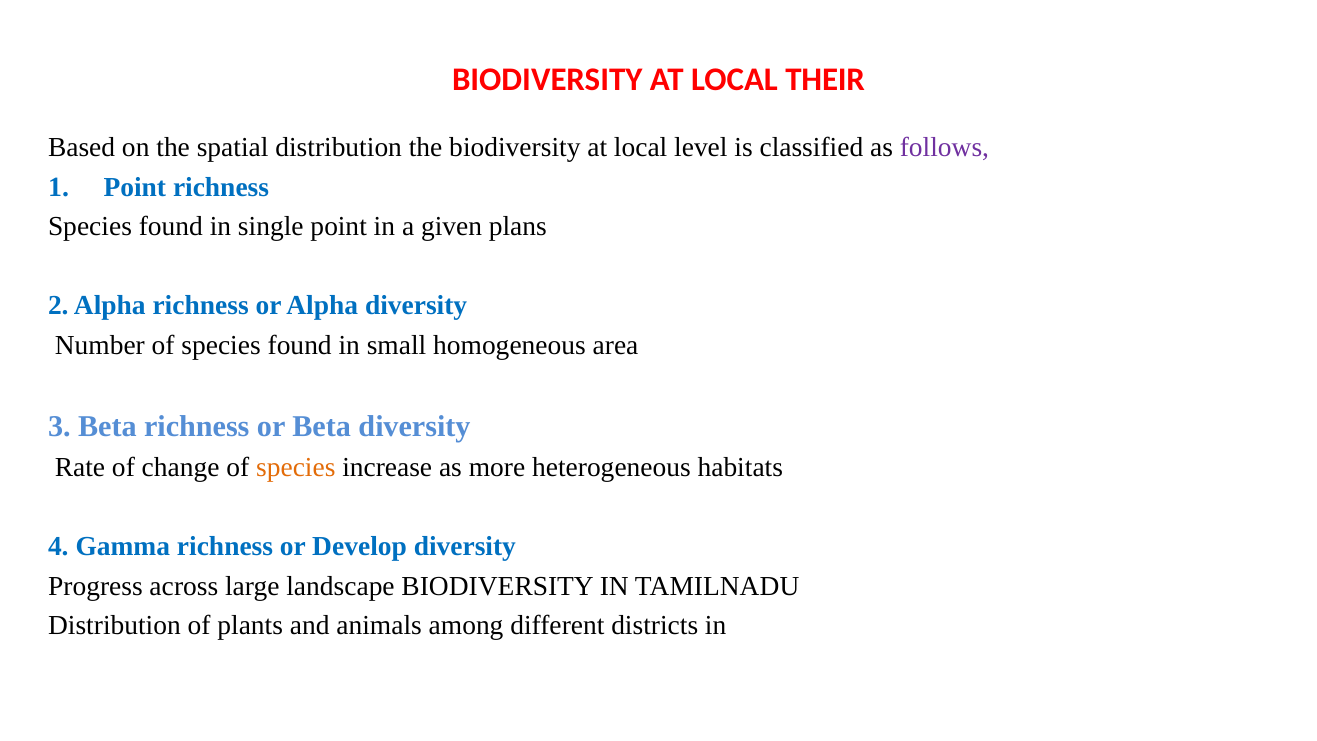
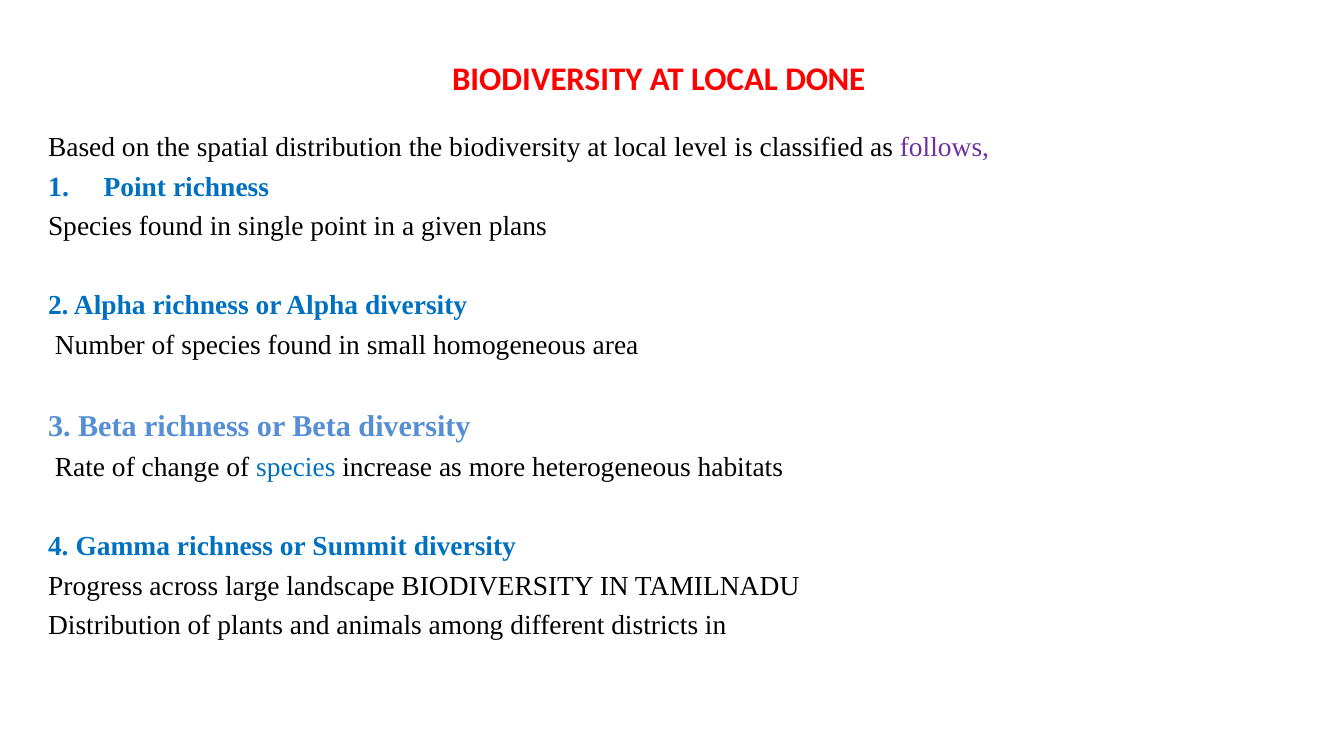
THEIR: THEIR -> DONE (825, 79)
species colour: orange -> blue (296, 467)
Develop: Develop -> Summit (359, 546)
